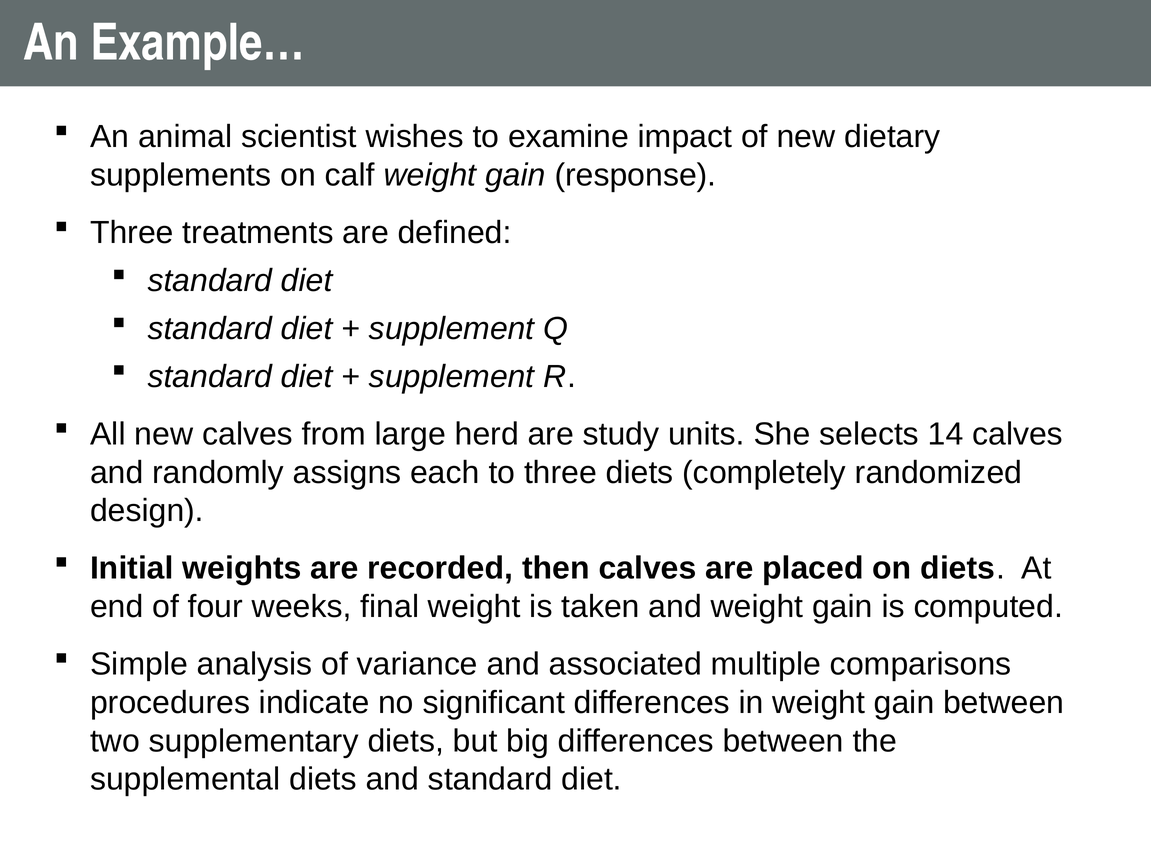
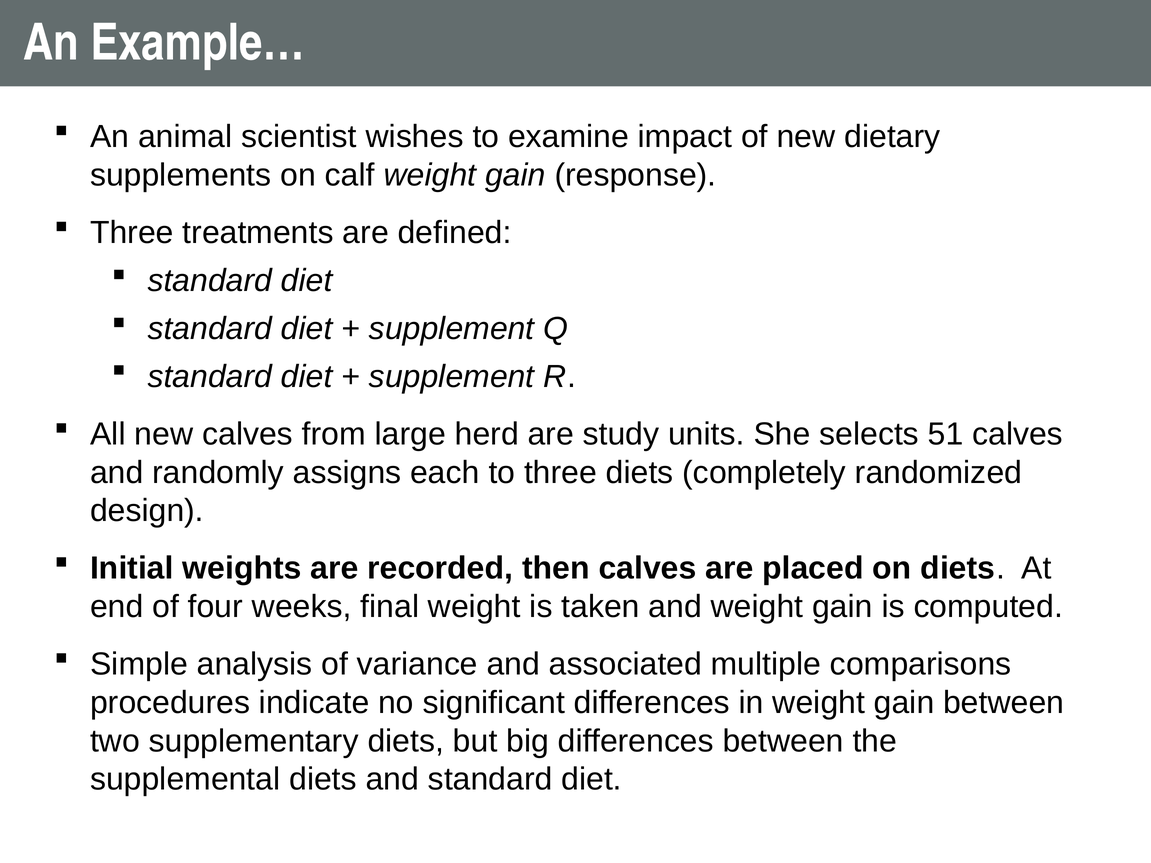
14: 14 -> 51 (946, 434)
